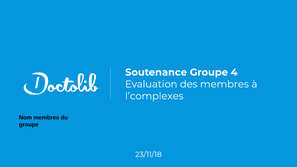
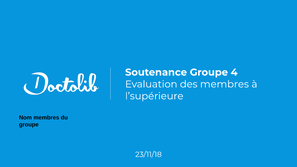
l’complexes: l’complexes -> l’supérieure (154, 96)
